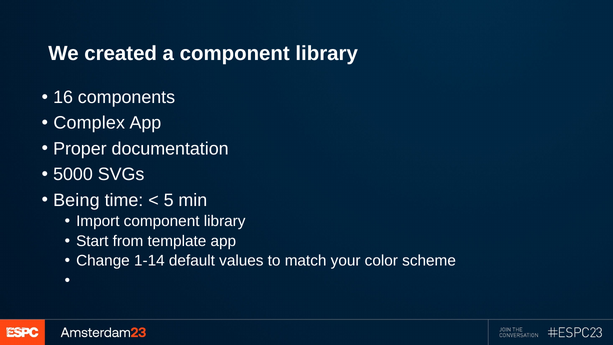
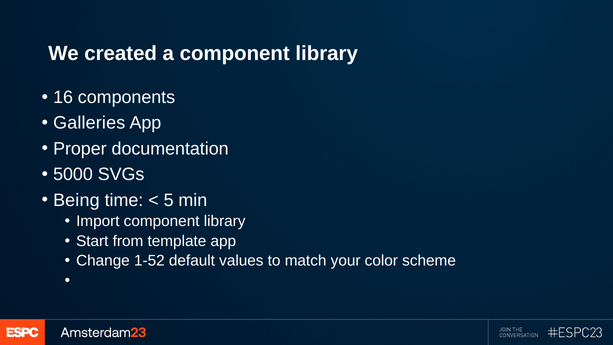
Complex: Complex -> Galleries (89, 123)
1-14: 1-14 -> 1-52 (149, 261)
